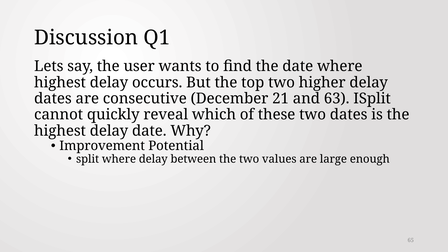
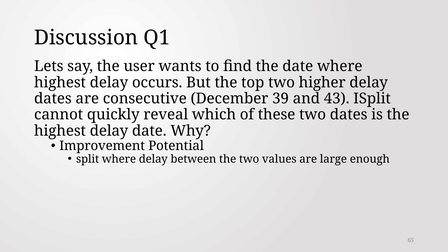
21: 21 -> 39 (281, 99)
63: 63 -> 43 (337, 99)
